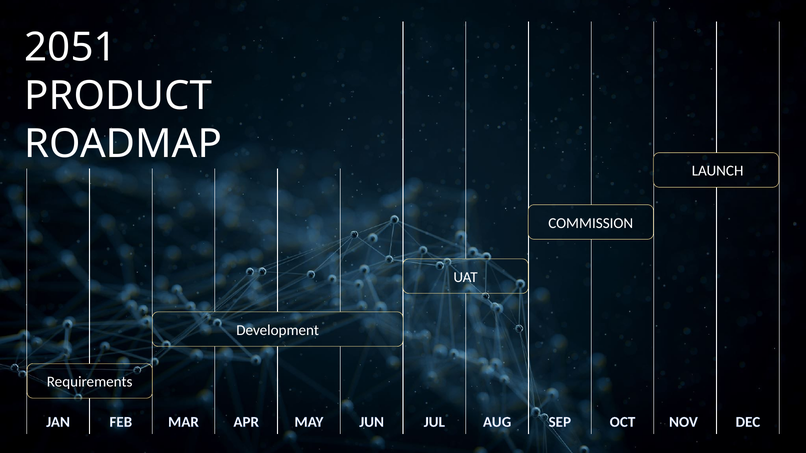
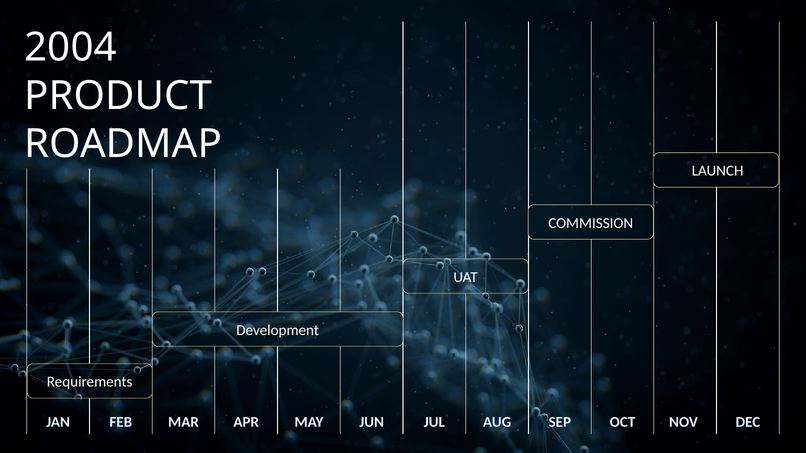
2051: 2051 -> 2004 (71, 47)
